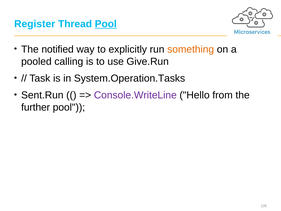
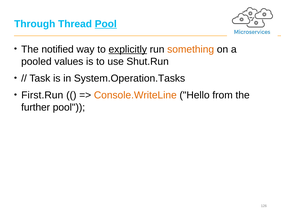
Register: Register -> Through (35, 24)
explicitly underline: none -> present (128, 49)
calling: calling -> values (69, 61)
Give.Run: Give.Run -> Shut.Run (148, 61)
Sent.Run: Sent.Run -> First.Run (42, 95)
Console.WriteLine colour: purple -> orange (135, 95)
